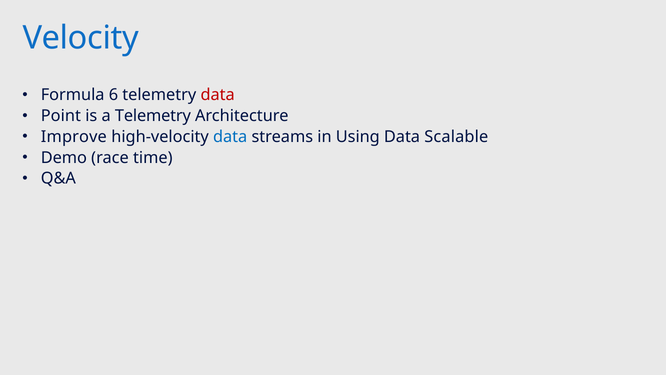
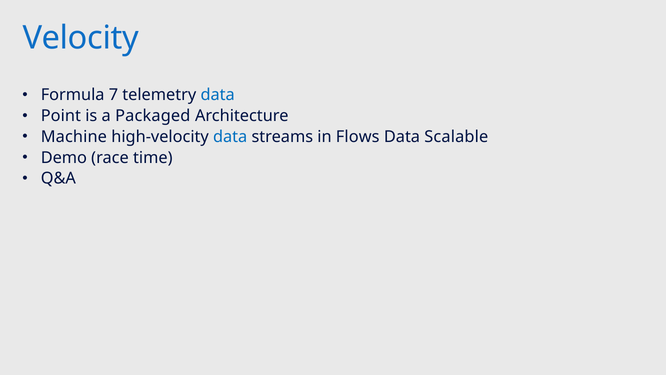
6: 6 -> 7 (113, 95)
data colour: red -> blue (218, 95)
a Telemetry: Telemetry -> Packaged (153, 116)
Improve: Improve -> Machine (74, 137)
Using: Using -> Flows (358, 137)
